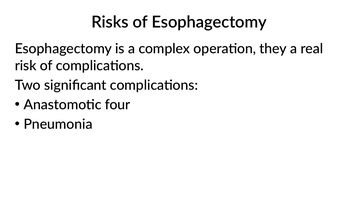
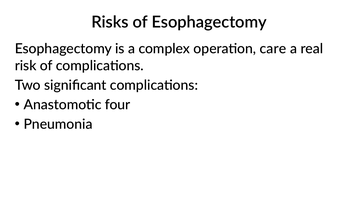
they: they -> care (273, 49)
